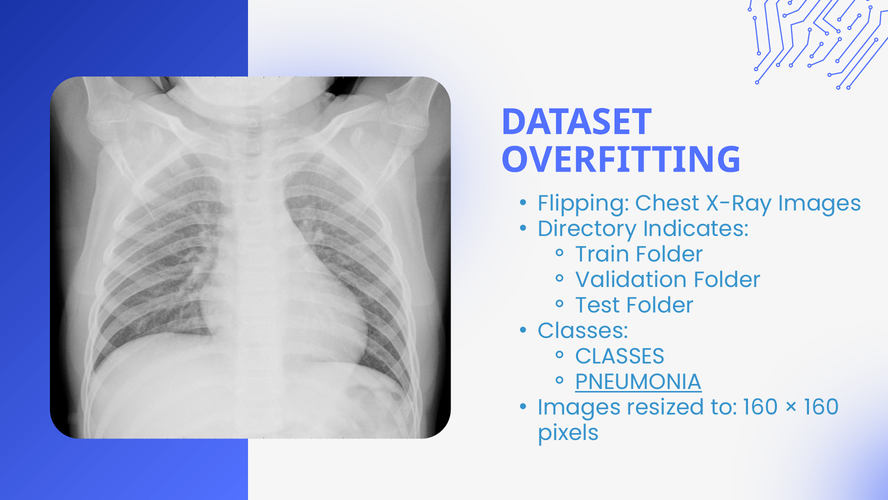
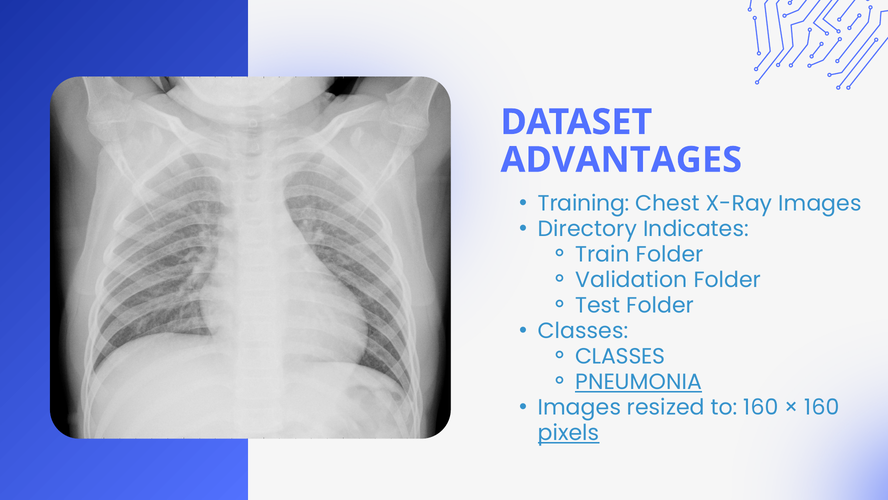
OVERFITTING: OVERFITTING -> ADVANTAGES (621, 160)
Flipping: Flipping -> Training (584, 203)
pixels underline: none -> present (569, 433)
